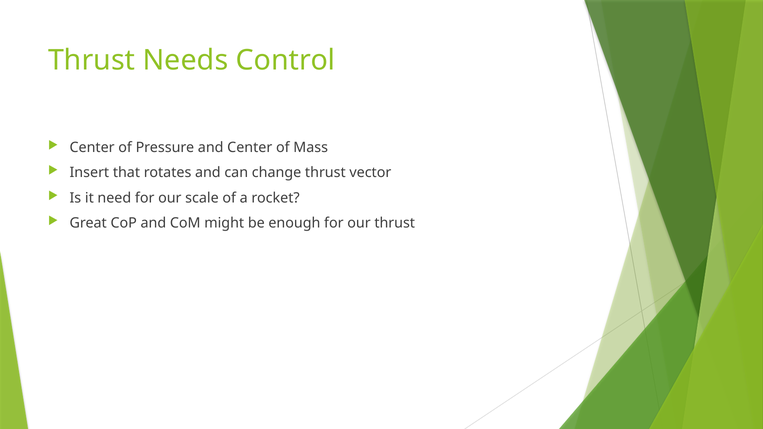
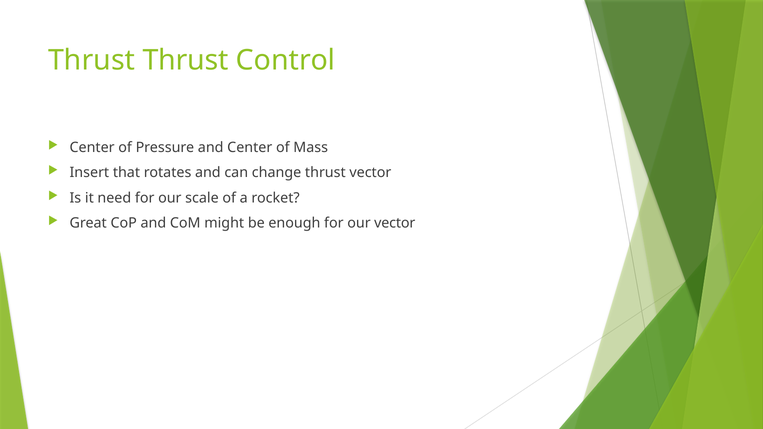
Thrust Needs: Needs -> Thrust (186, 60)
our thrust: thrust -> vector (395, 223)
